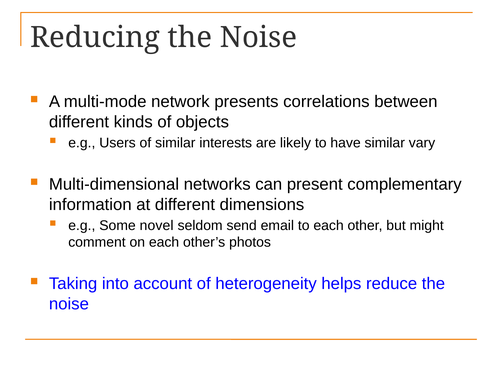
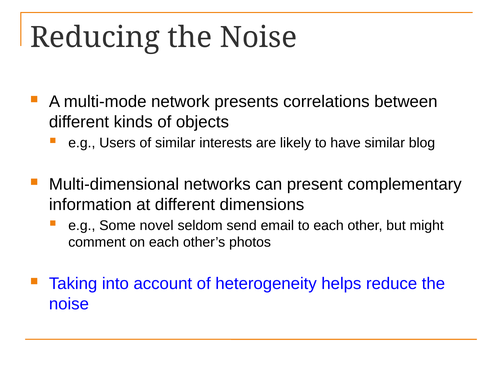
vary: vary -> blog (422, 143)
